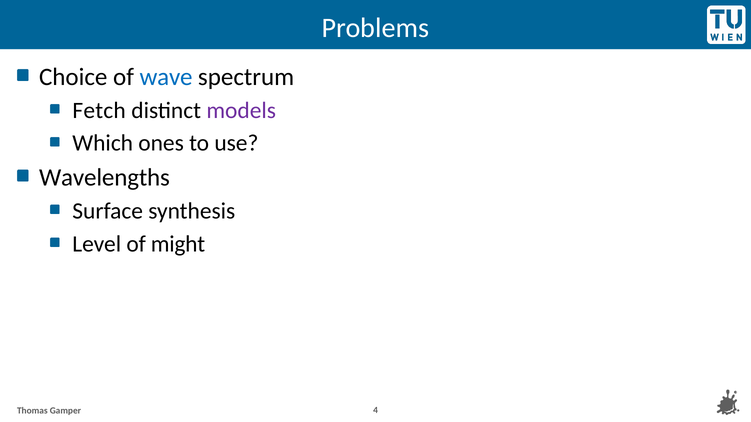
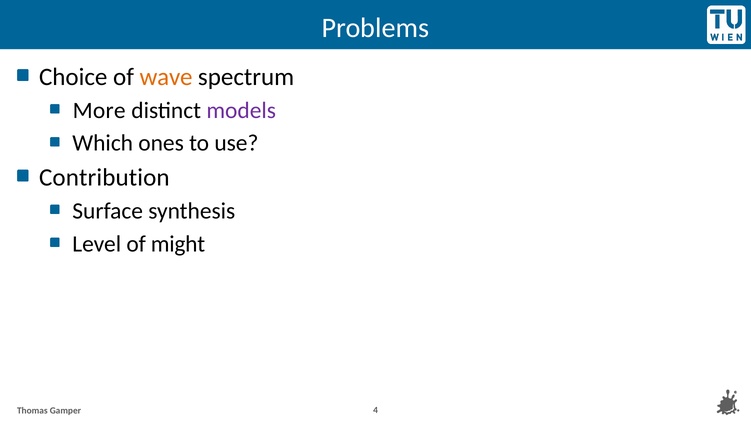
wave colour: blue -> orange (166, 77)
Fetch: Fetch -> More (99, 111)
Wavelengths: Wavelengths -> Contribution (104, 178)
